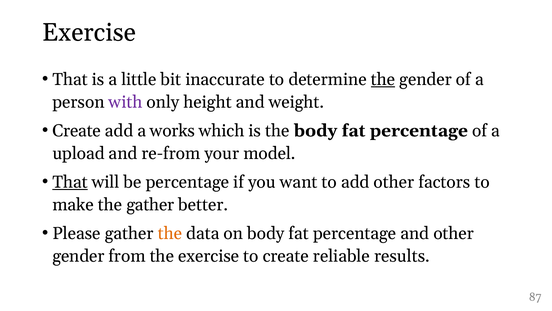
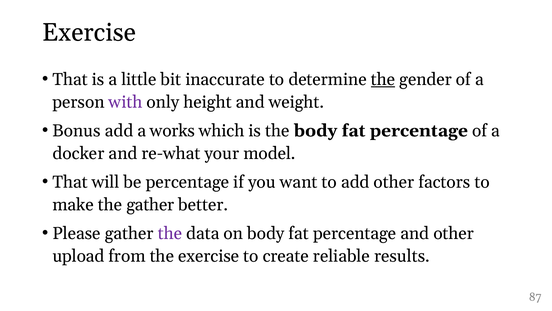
Create: Create -> Bonus (77, 130)
upload: upload -> docker (78, 153)
re-from: re-from -> re-what (171, 153)
That underline: present -> none (70, 182)
the colour: orange -> purple (170, 233)
gender: gender -> upload (78, 256)
